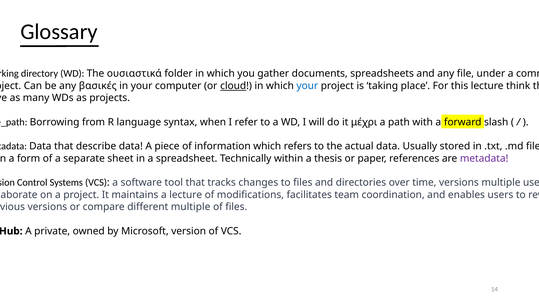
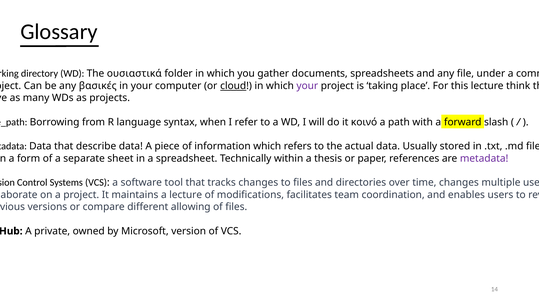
your colour: blue -> purple (307, 86)
μέχρι: μέχρι -> κοινό (364, 122)
time versions: versions -> changes (459, 183)
different multiple: multiple -> allowing (191, 207)
